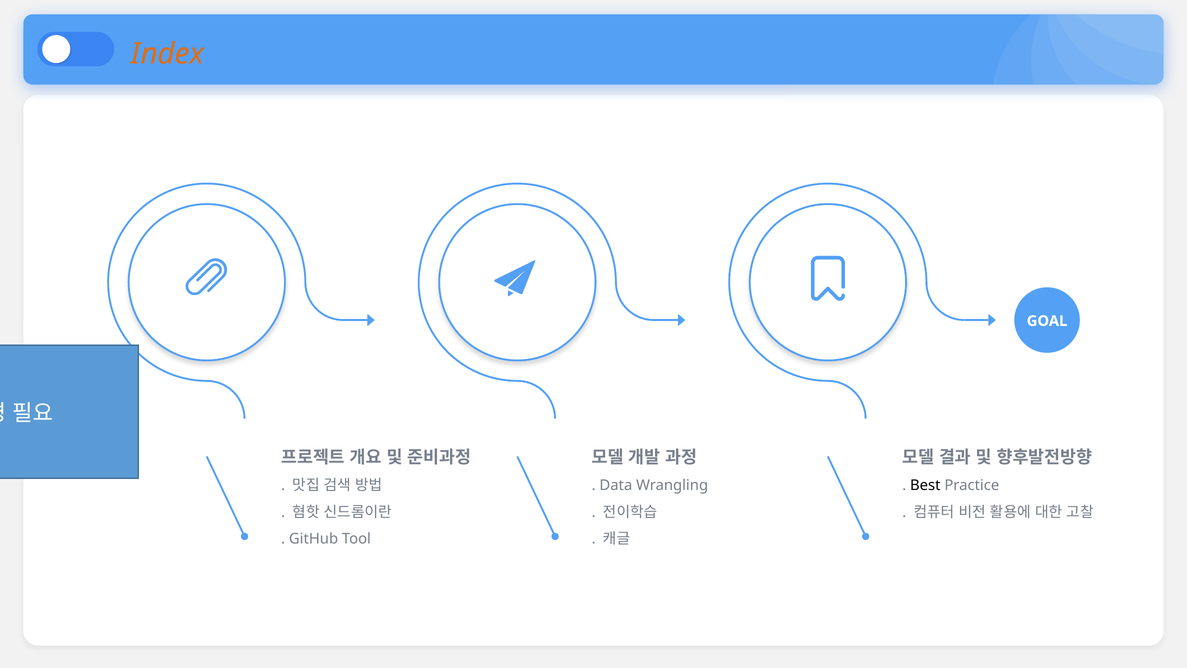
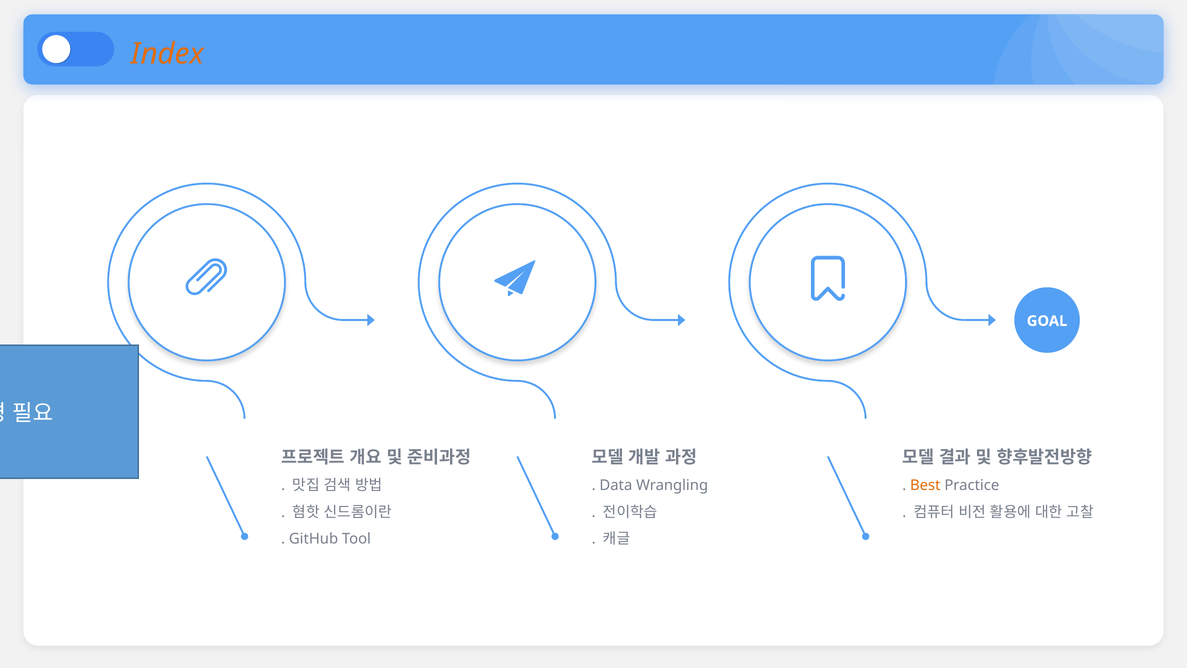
Best colour: black -> orange (925, 485)
